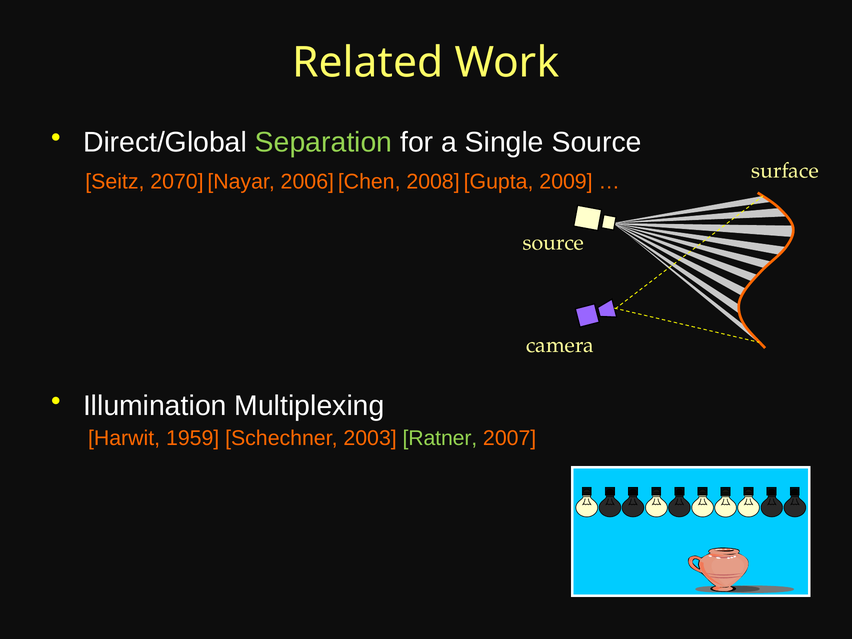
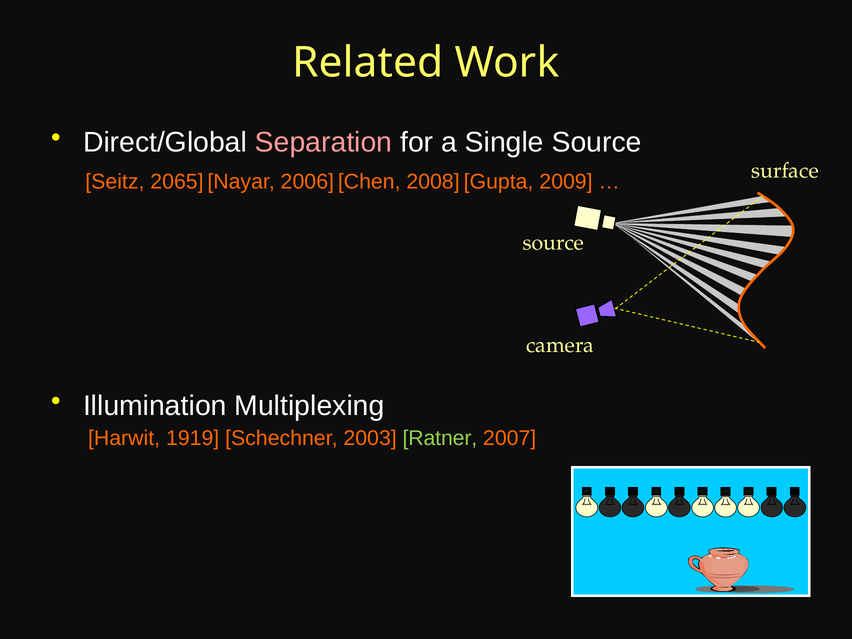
Separation colour: light green -> pink (324, 142)
2070: 2070 -> 2065 (177, 182)
1959: 1959 -> 1919 (193, 438)
